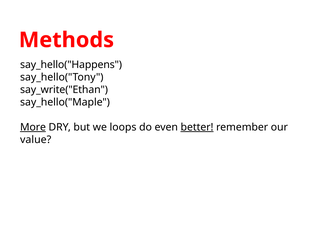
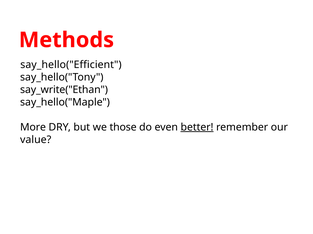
say_hello("Happens: say_hello("Happens -> say_hello("Efficient (71, 65)
More underline: present -> none (33, 127)
loops: loops -> those (123, 127)
